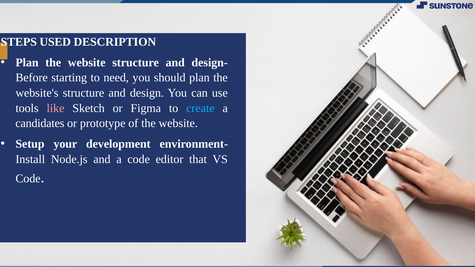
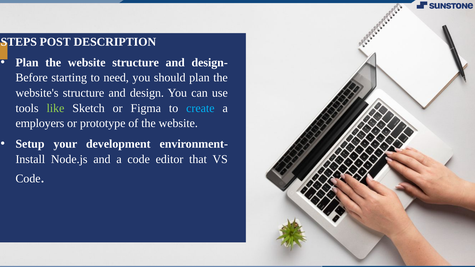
USED: USED -> POST (55, 42)
like colour: pink -> light green (55, 108)
candidates: candidates -> employers (40, 123)
